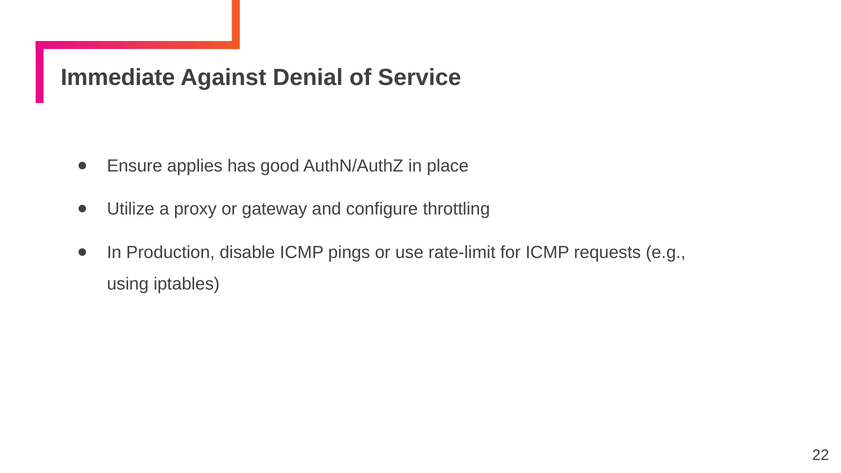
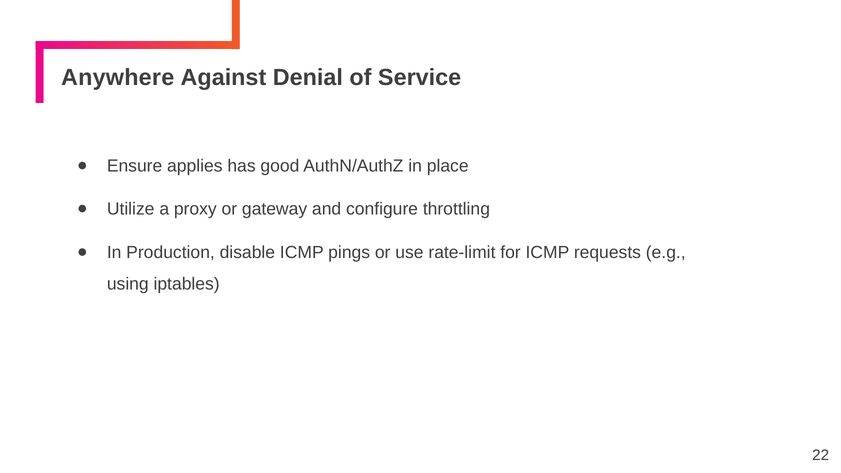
Immediate: Immediate -> Anywhere (118, 78)
